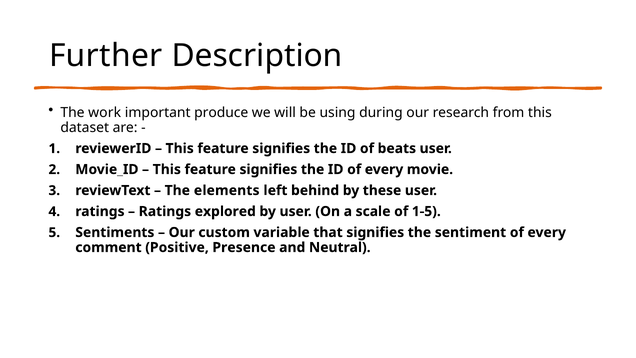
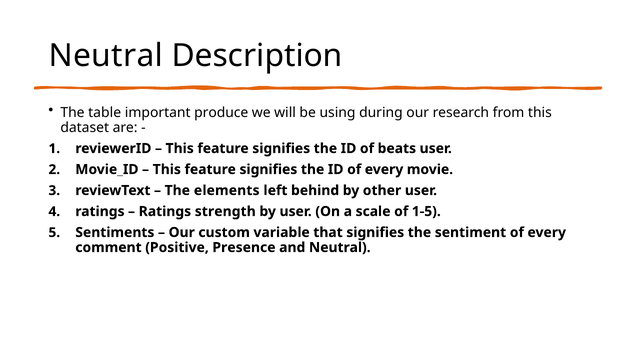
Further: Further -> Neutral (106, 56)
work: work -> table (105, 112)
these: these -> other (382, 190)
explored: explored -> strength (225, 211)
